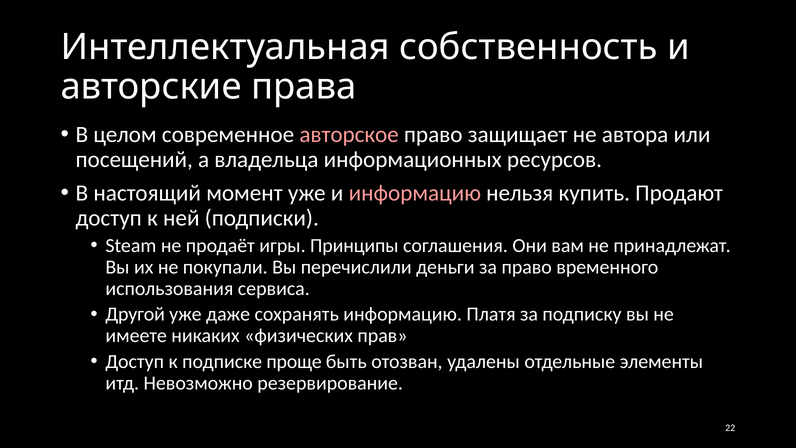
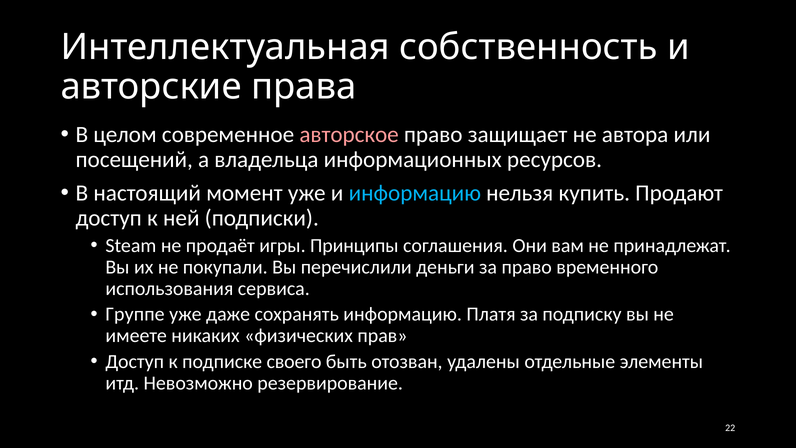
информацию colour: pink -> light blue (415, 193)
Другой: Другой -> Группе (135, 314)
проще: проще -> своего (294, 361)
